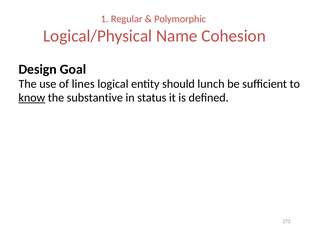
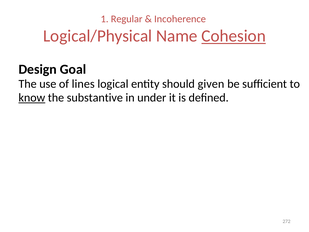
Polymorphic: Polymorphic -> Incoherence (180, 19)
Cohesion underline: none -> present (234, 36)
lunch: lunch -> given (211, 84)
status: status -> under (152, 98)
